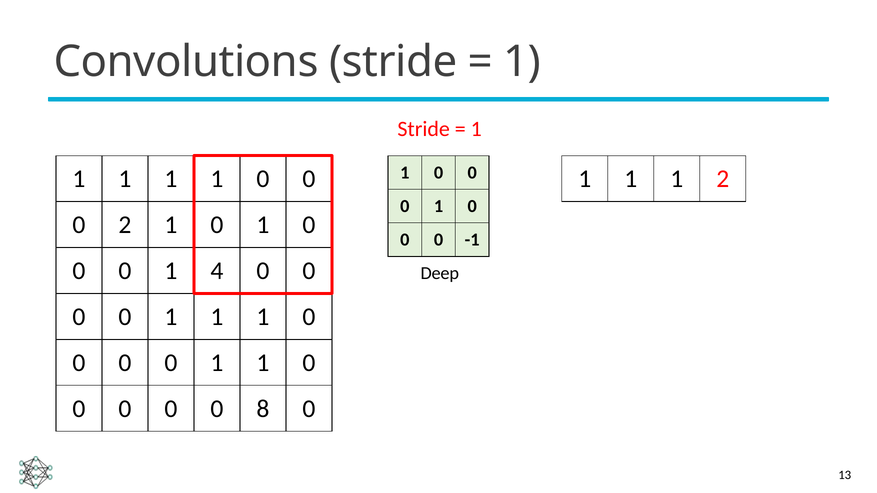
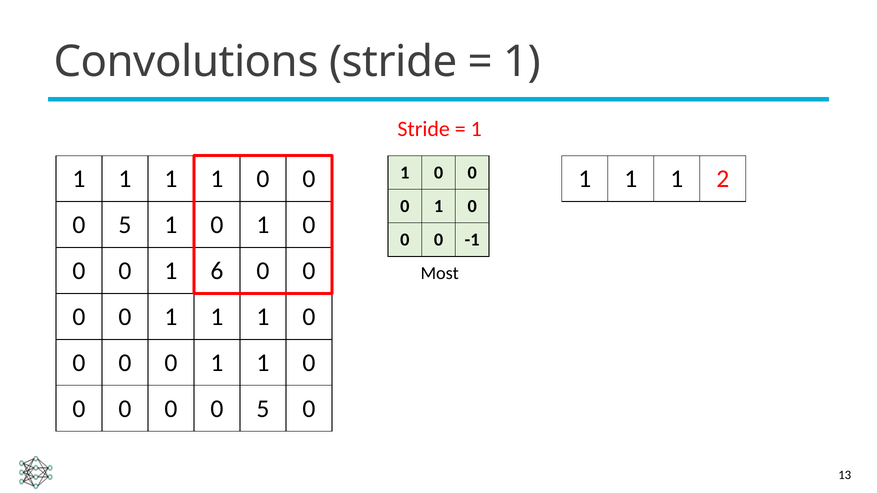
2: 2 -> 5 (125, 225)
4: 4 -> 6 (217, 271)
Deep: Deep -> Most (440, 273)
8: 8 -> 5 (263, 409)
